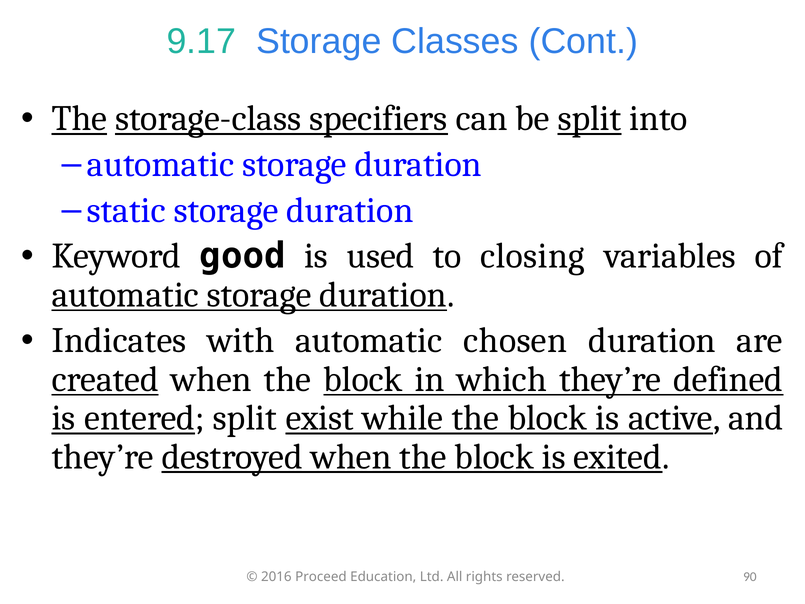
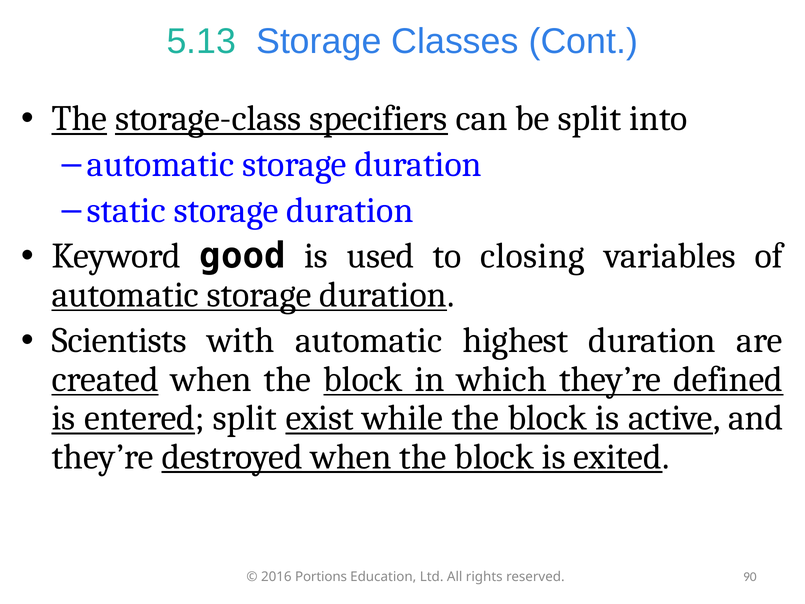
9.17: 9.17 -> 5.13 (201, 41)
split underline: present -> none (589, 119)
Indicates: Indicates -> Scientists (119, 341)
chosen: chosen -> highest (516, 341)
Proceed: Proceed -> Portions (321, 577)
